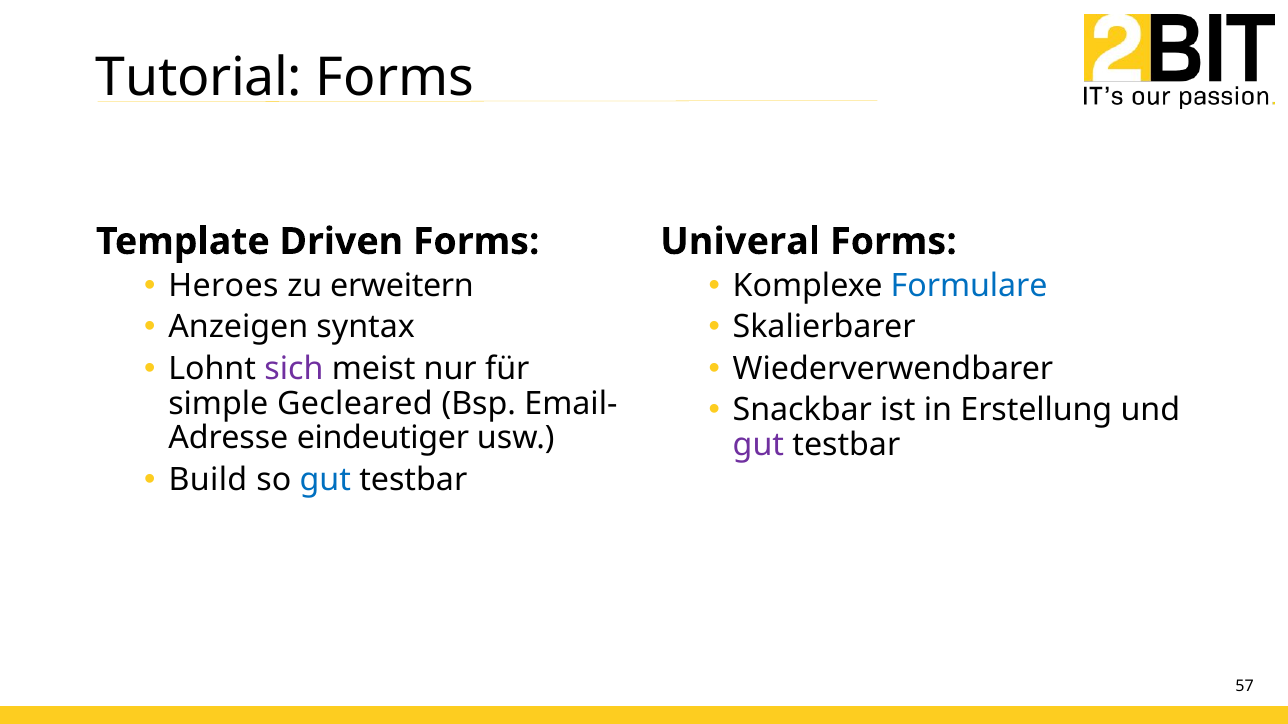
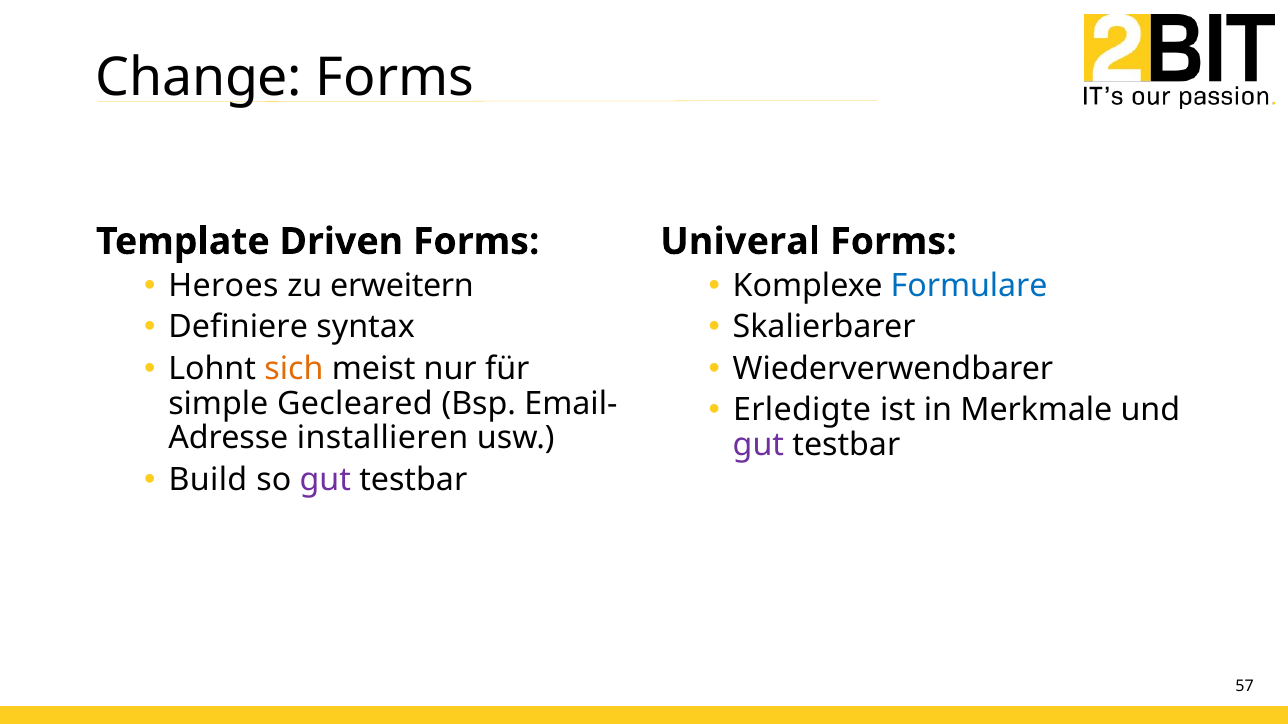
Tutorial: Tutorial -> Change (199, 78)
Anzeigen: Anzeigen -> Definiere (238, 328)
sich colour: purple -> orange (294, 369)
Snackbar: Snackbar -> Erledigte (802, 410)
Erstellung: Erstellung -> Merkmale (1036, 410)
eindeutiger: eindeutiger -> installieren (383, 439)
gut colour: blue -> purple (325, 480)
